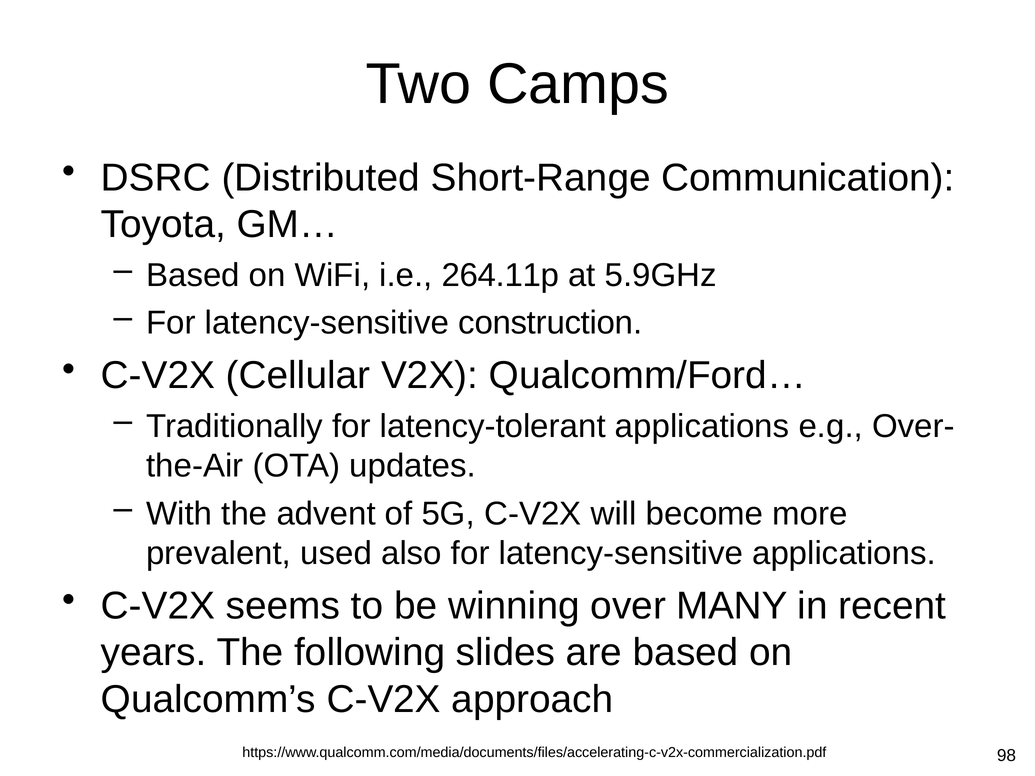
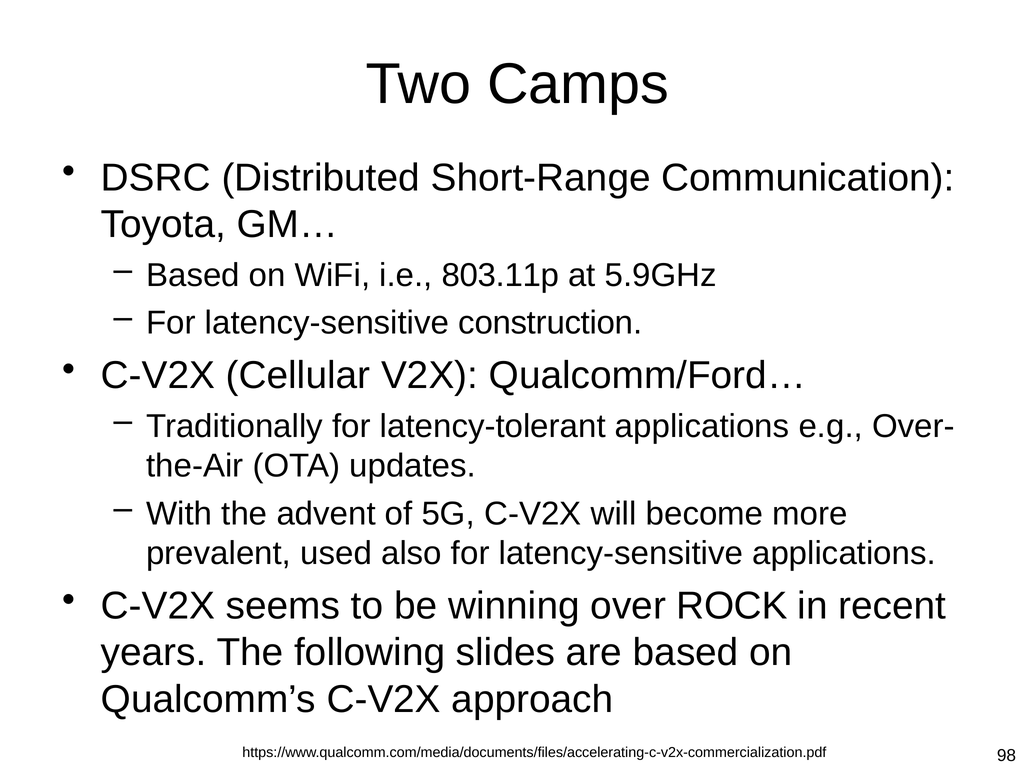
264.11p: 264.11p -> 803.11p (500, 275)
MANY: MANY -> ROCK (732, 606)
